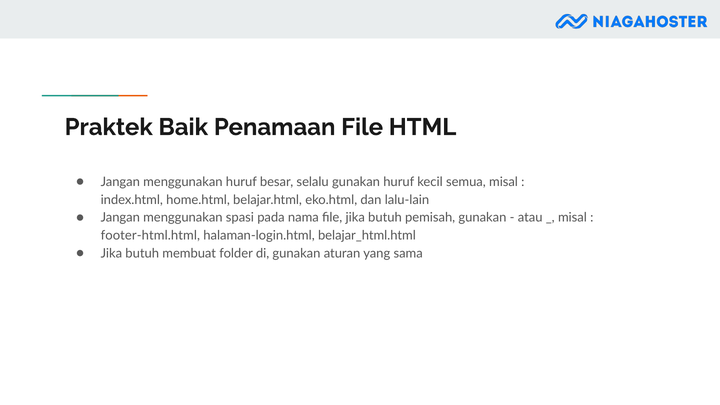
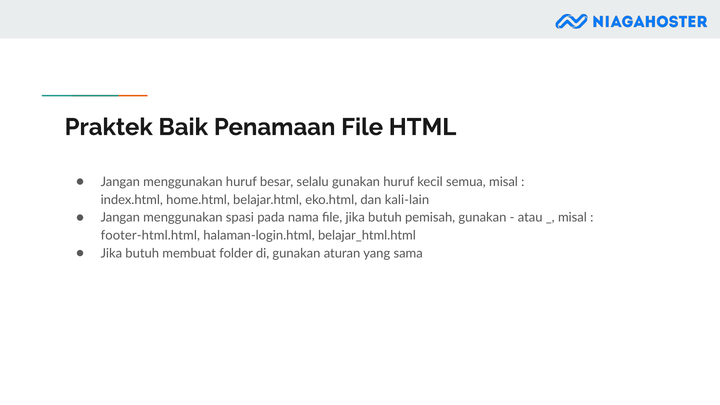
lalu-lain: lalu-lain -> kali-lain (407, 200)
